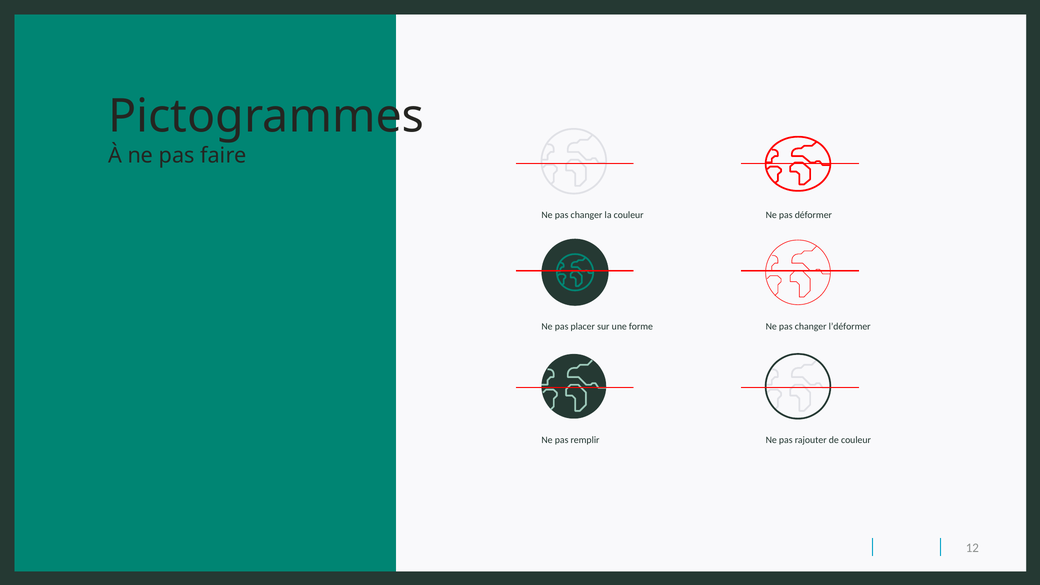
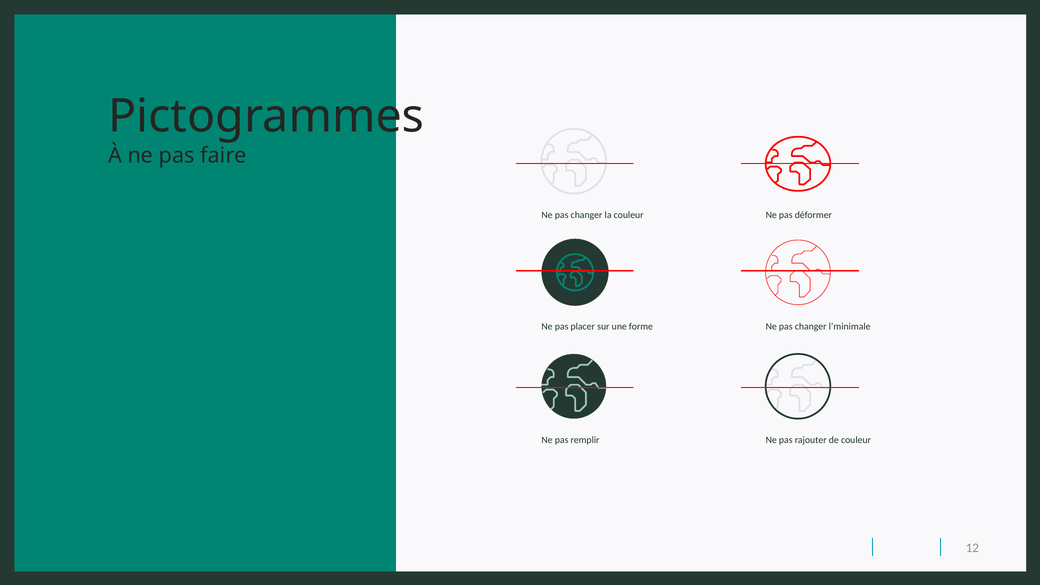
l’déformer: l’déformer -> l’minimale (850, 326)
